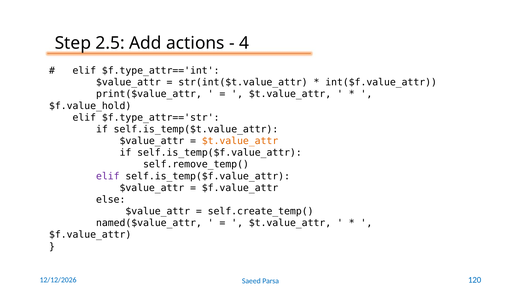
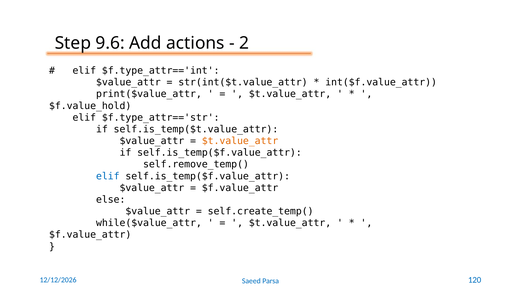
2.5: 2.5 -> 9.6 (110, 43)
4: 4 -> 2 (244, 43)
elif colour: purple -> blue (108, 176)
named($value_attr: named($value_attr -> while($value_attr (149, 223)
